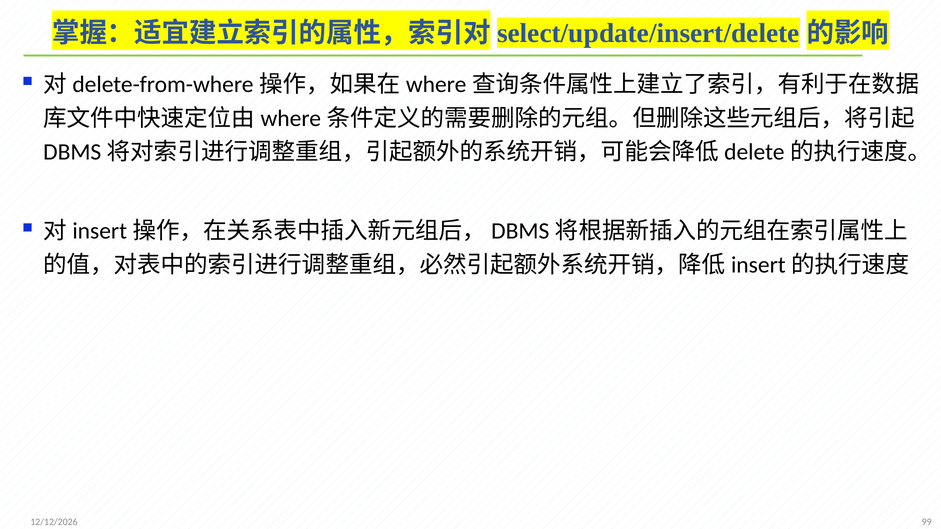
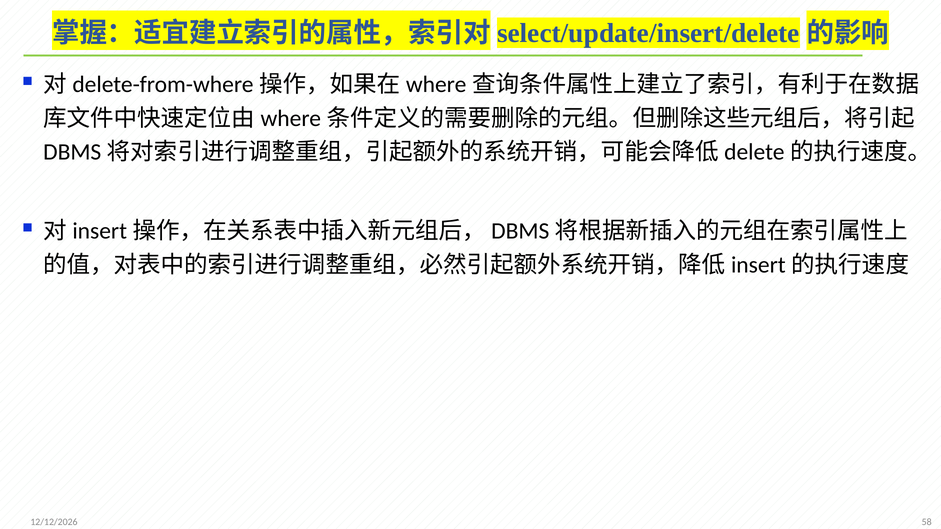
99: 99 -> 58 (927, 522)
